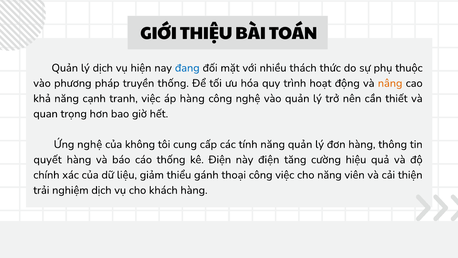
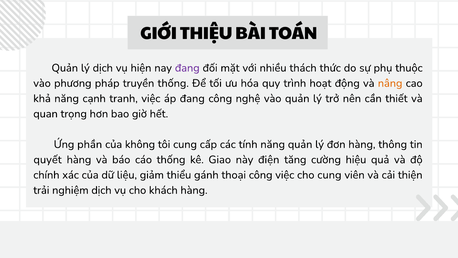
đang colour: blue -> purple (187, 68)
áp hàng: hàng -> đang (192, 98)
Ứng nghệ: nghệ -> phần (90, 144)
kê Điện: Điện -> Giao (220, 159)
cho năng: năng -> cung (329, 175)
